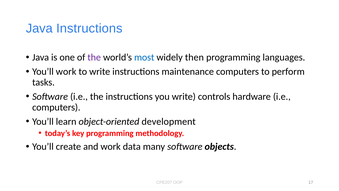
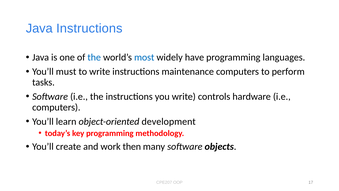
the colour: purple -> blue (94, 57)
then: then -> have (194, 57)
You’ll work: work -> must (66, 72)
data: data -> then (132, 146)
